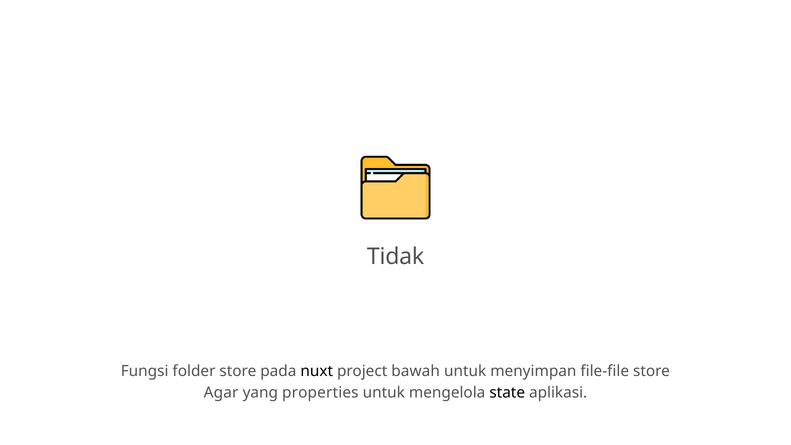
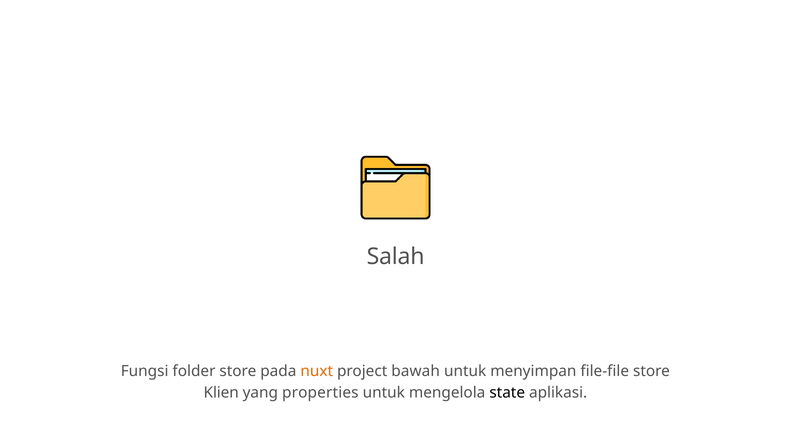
Tidak: Tidak -> Salah (396, 256)
nuxt colour: black -> orange (317, 371)
Agar: Agar -> Klien (221, 393)
